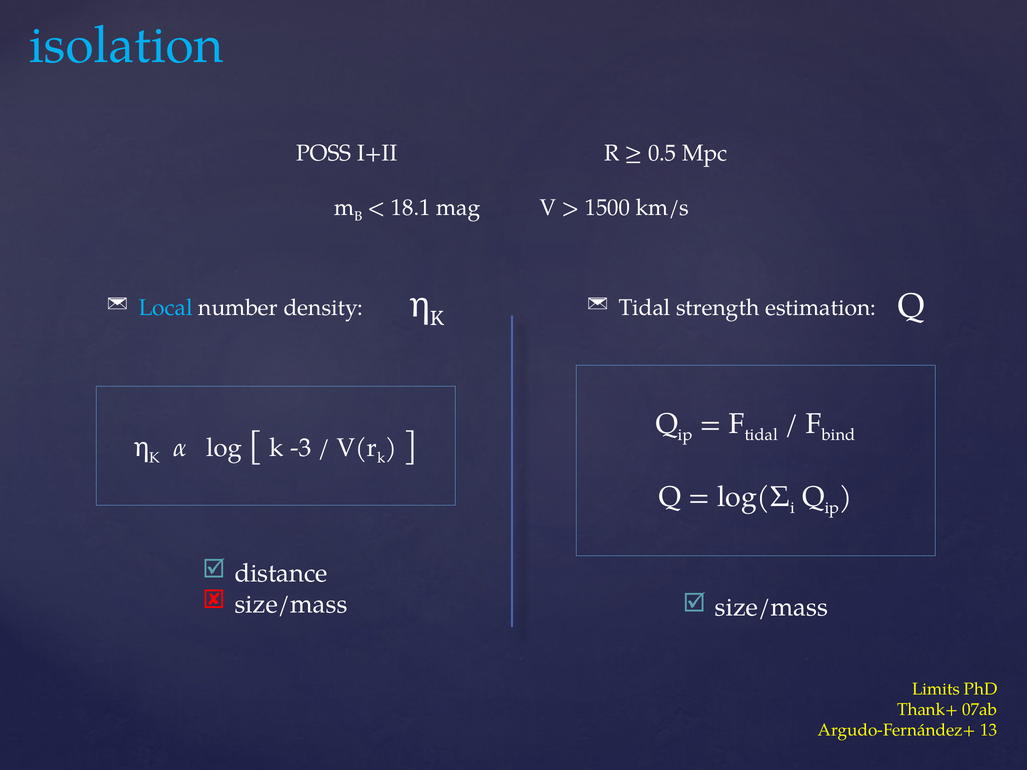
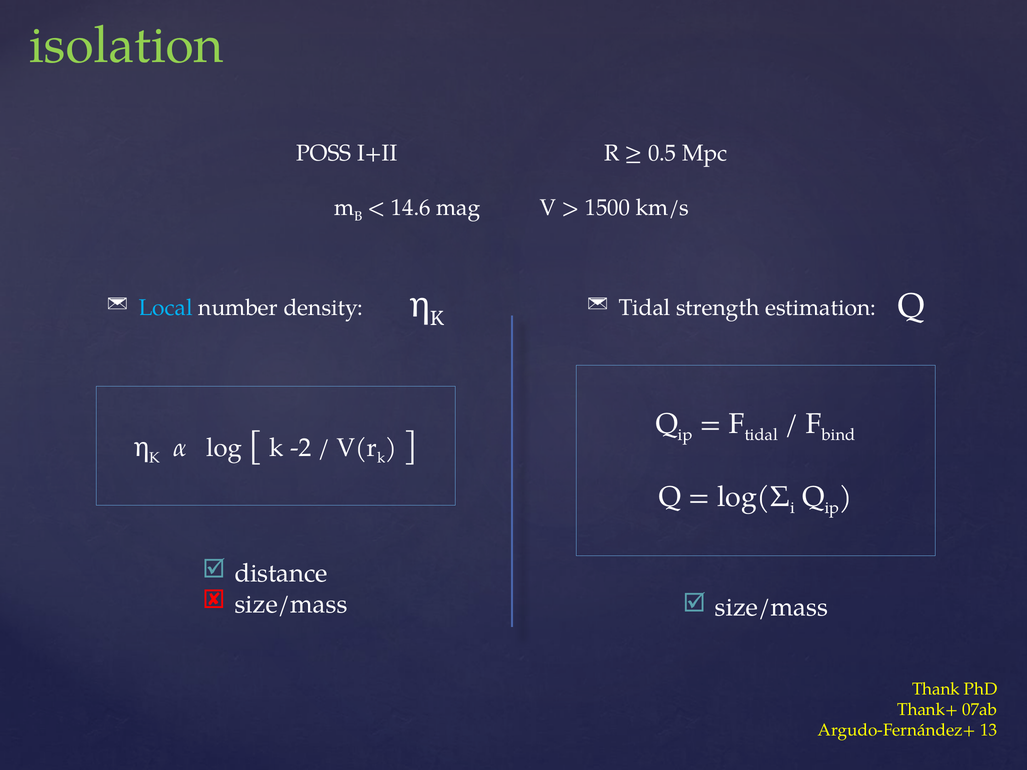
isolation colour: light blue -> light green (126, 45)
18.1: 18.1 -> 14.6 (411, 208)
-3: -3 -> -2 (301, 448)
Limits: Limits -> Thank (936, 689)
